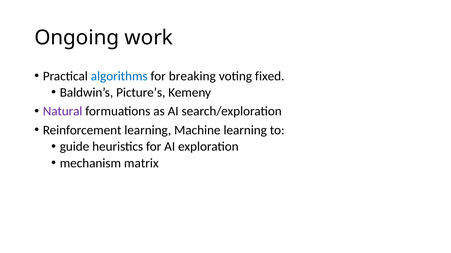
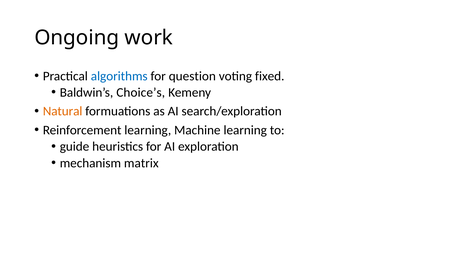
breaking: breaking -> question (192, 76)
Picture’s: Picture’s -> Choice’s (141, 93)
Natural colour: purple -> orange (63, 112)
